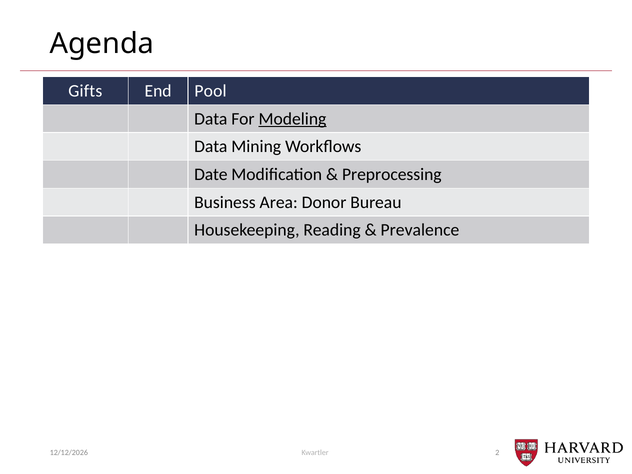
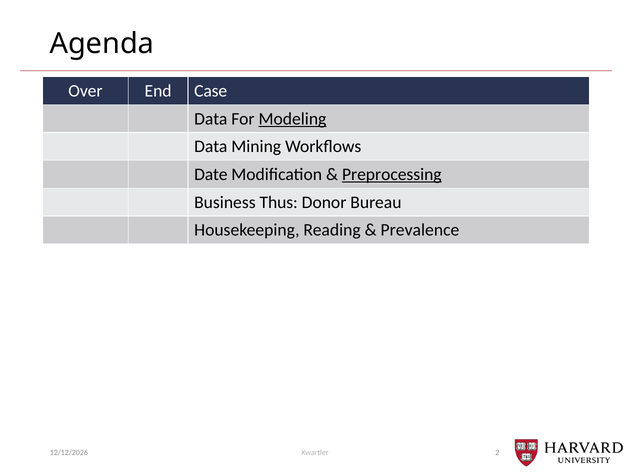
Gifts: Gifts -> Over (85, 91)
Pool: Pool -> Case (211, 91)
Preprocessing underline: none -> present (392, 174)
Area: Area -> Thus (279, 202)
